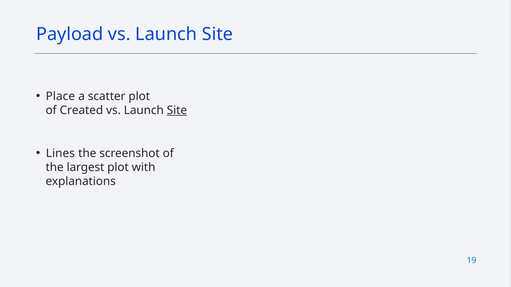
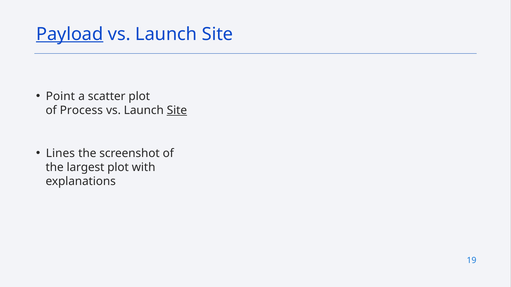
Payload underline: none -> present (70, 34)
Place: Place -> Point (60, 96)
Created: Created -> Process (81, 110)
